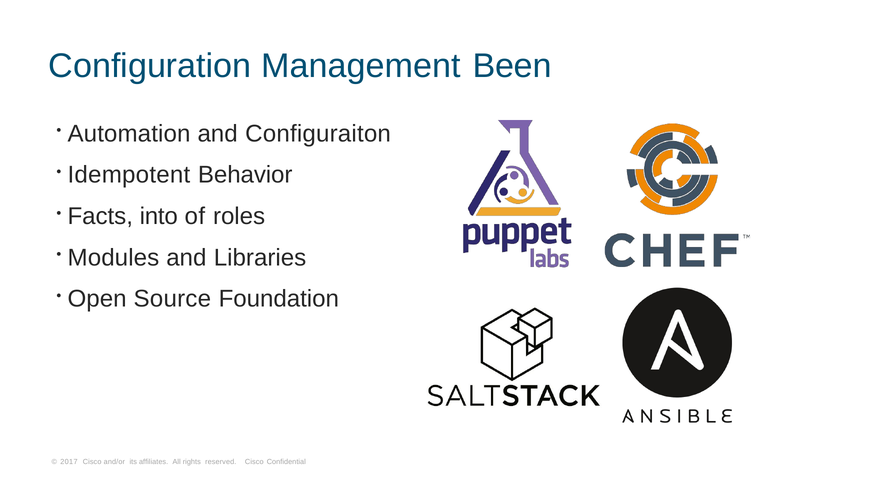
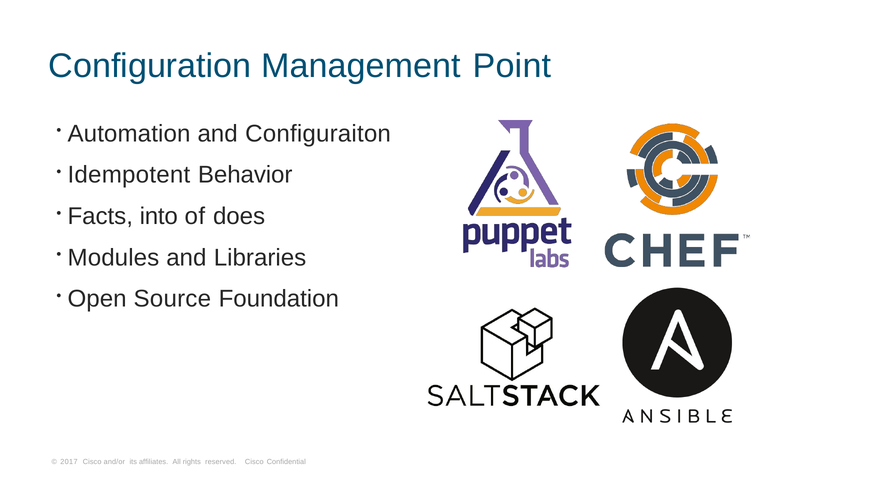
Been: Been -> Point (512, 66)
roles: roles -> does (239, 216)
